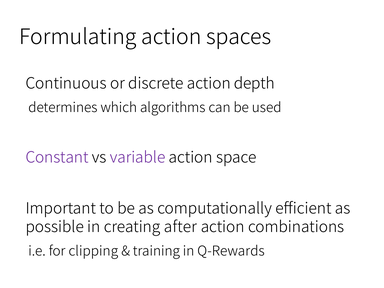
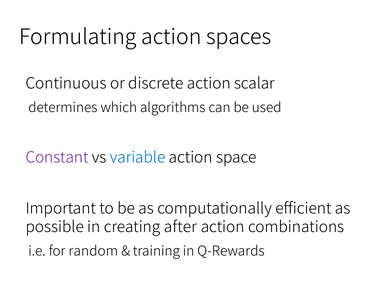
depth: depth -> scalar (254, 84)
variable colour: purple -> blue (138, 158)
clipping: clipping -> random (93, 251)
